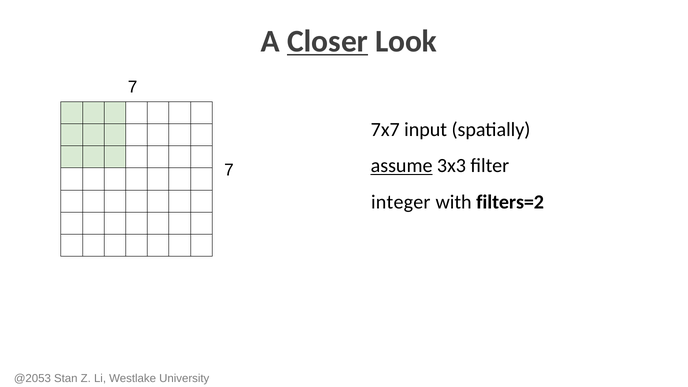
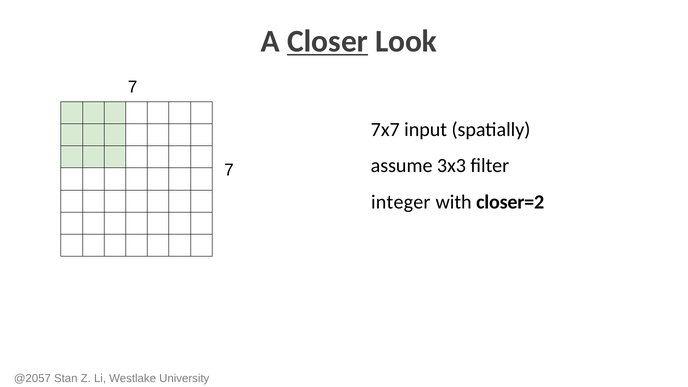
assume underline: present -> none (402, 166)
filters=2: filters=2 -> closer=2 (510, 202)
@2053: @2053 -> @2057 (32, 378)
